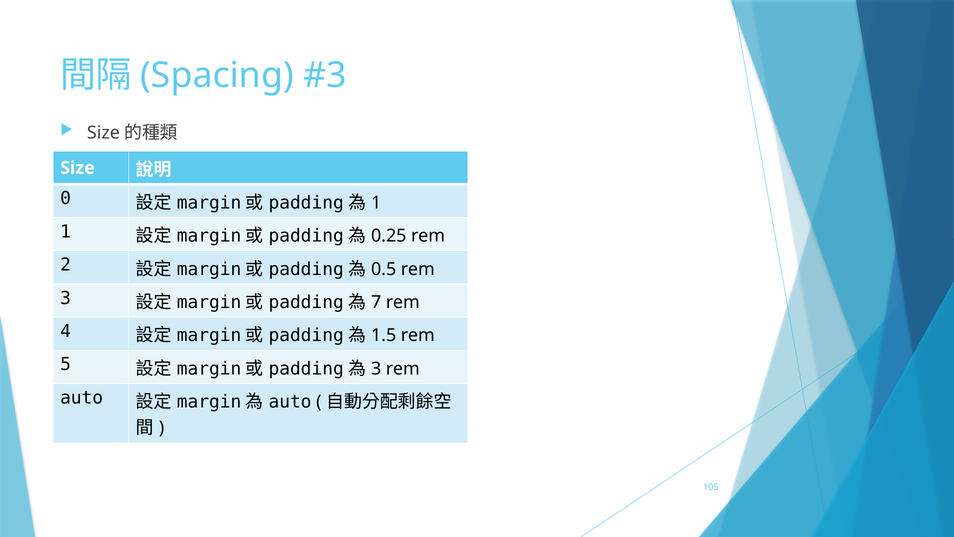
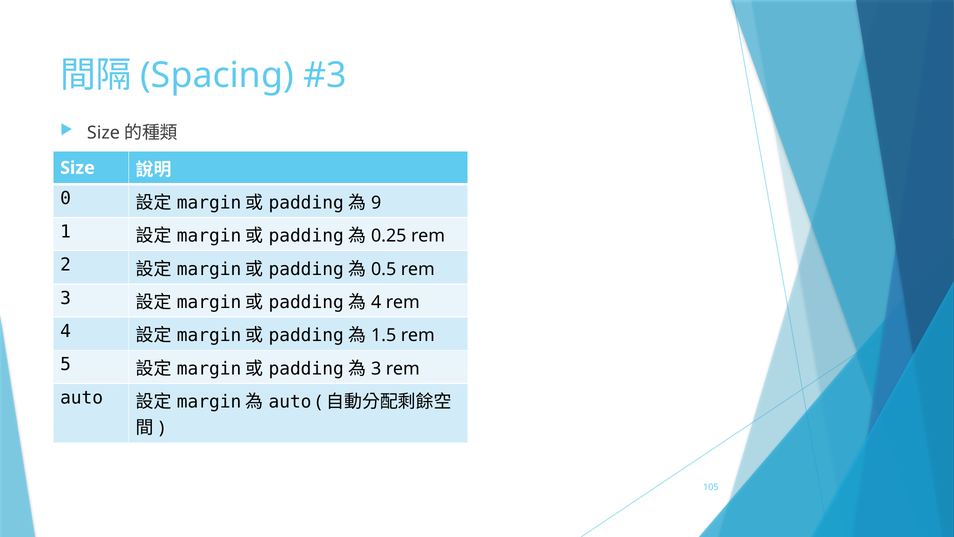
1: 1 -> 9 (376, 203)
7: 7 -> 4 (376, 302)
